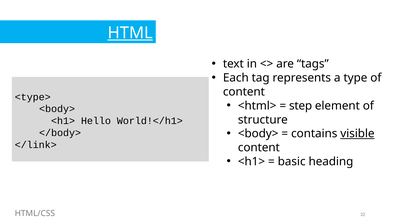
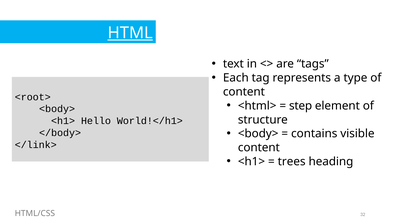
<type>: <type> -> <root> (33, 97)
visible underline: present -> none (357, 134)
basic: basic -> trees (292, 162)
